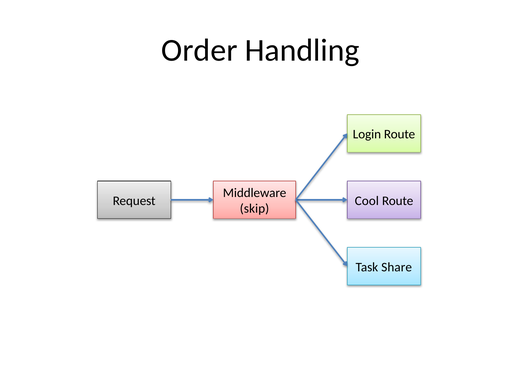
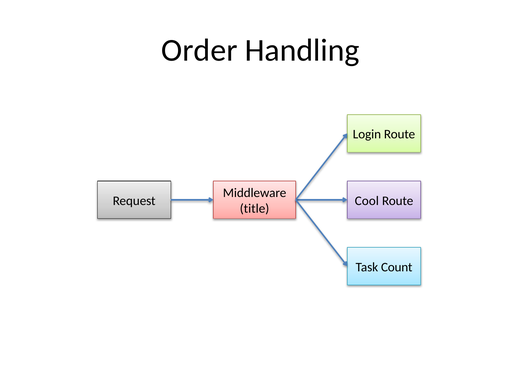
skip: skip -> title (255, 208)
Share: Share -> Count (397, 267)
